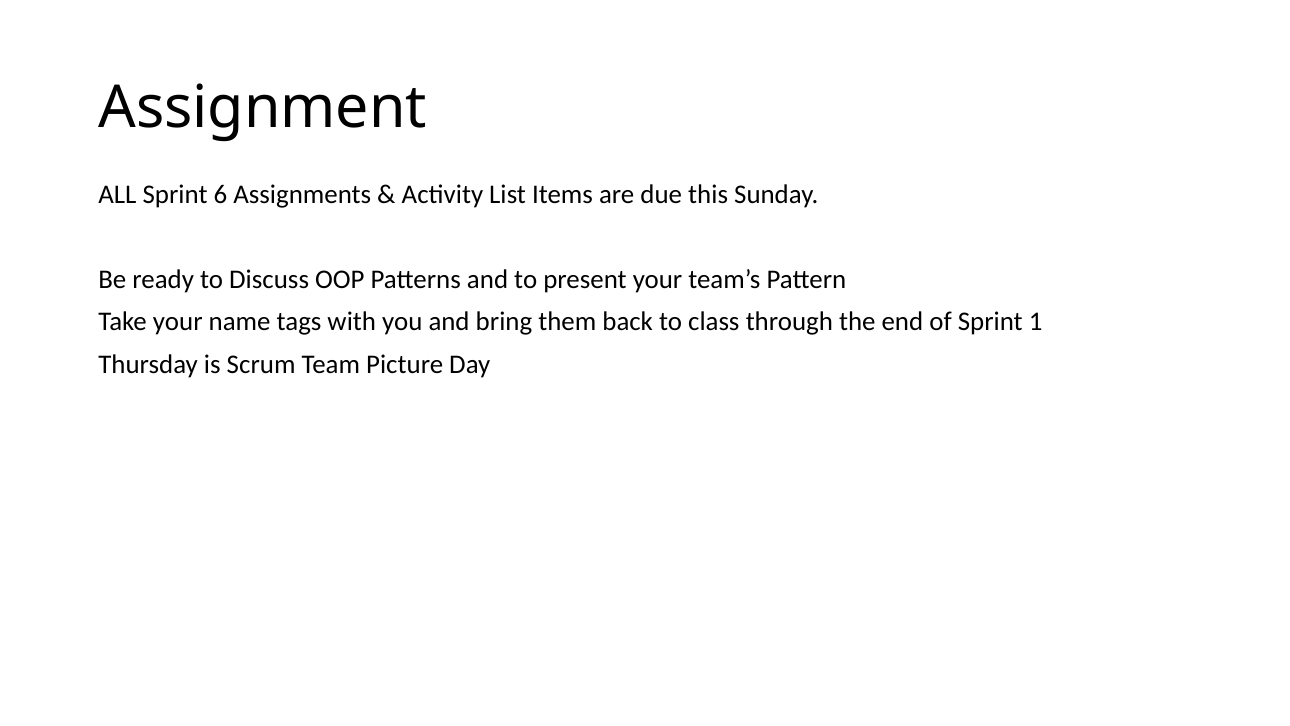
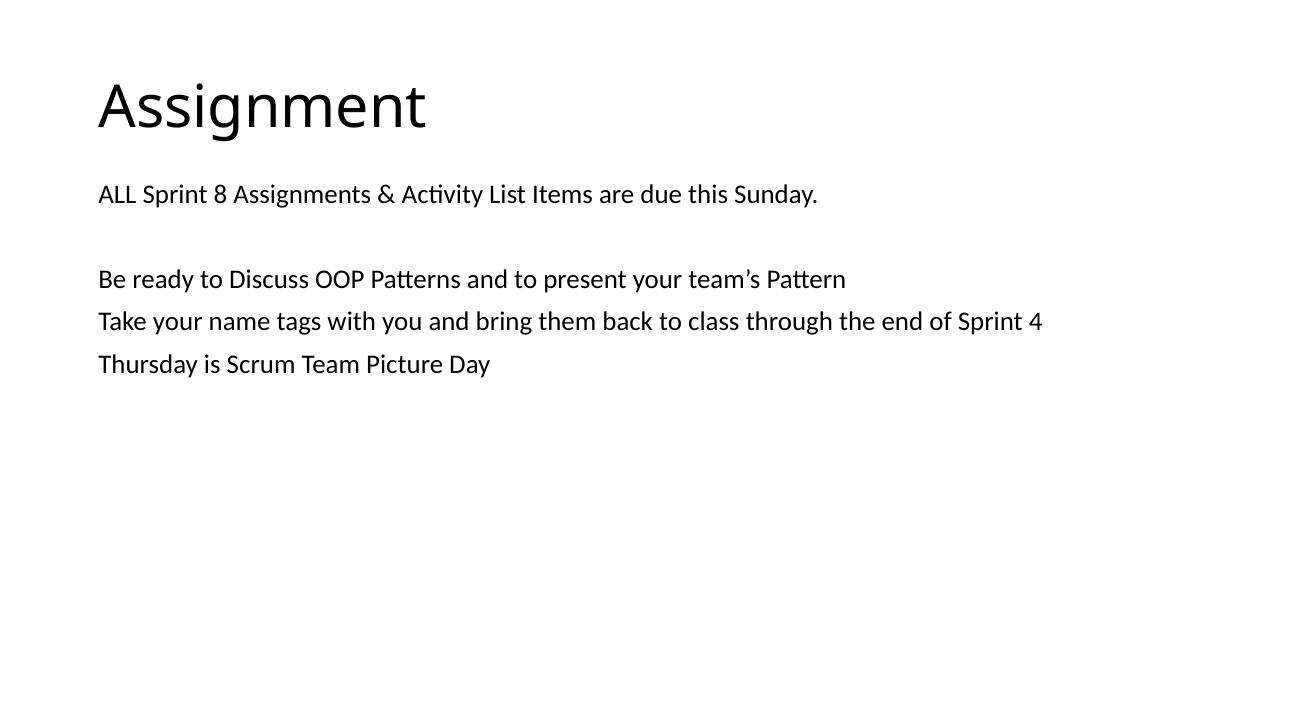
6: 6 -> 8 (220, 194)
1: 1 -> 4 (1036, 322)
